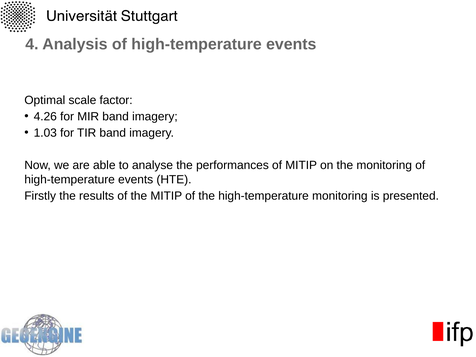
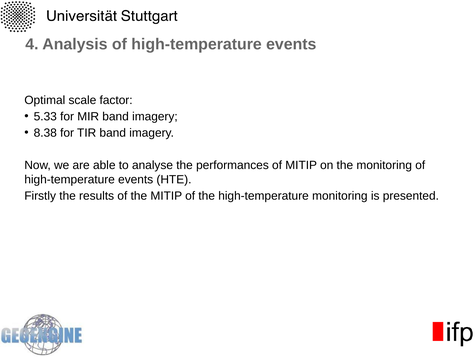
4.26: 4.26 -> 5.33 (45, 117)
1.03: 1.03 -> 8.38 (45, 133)
